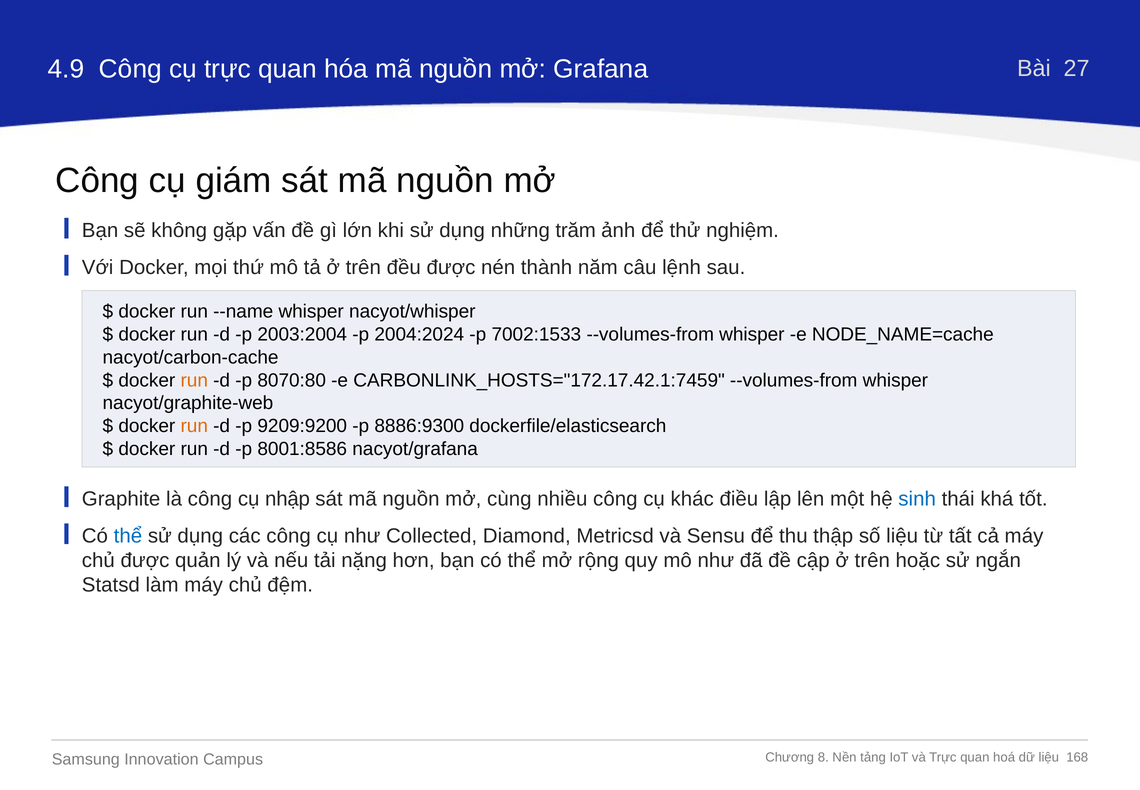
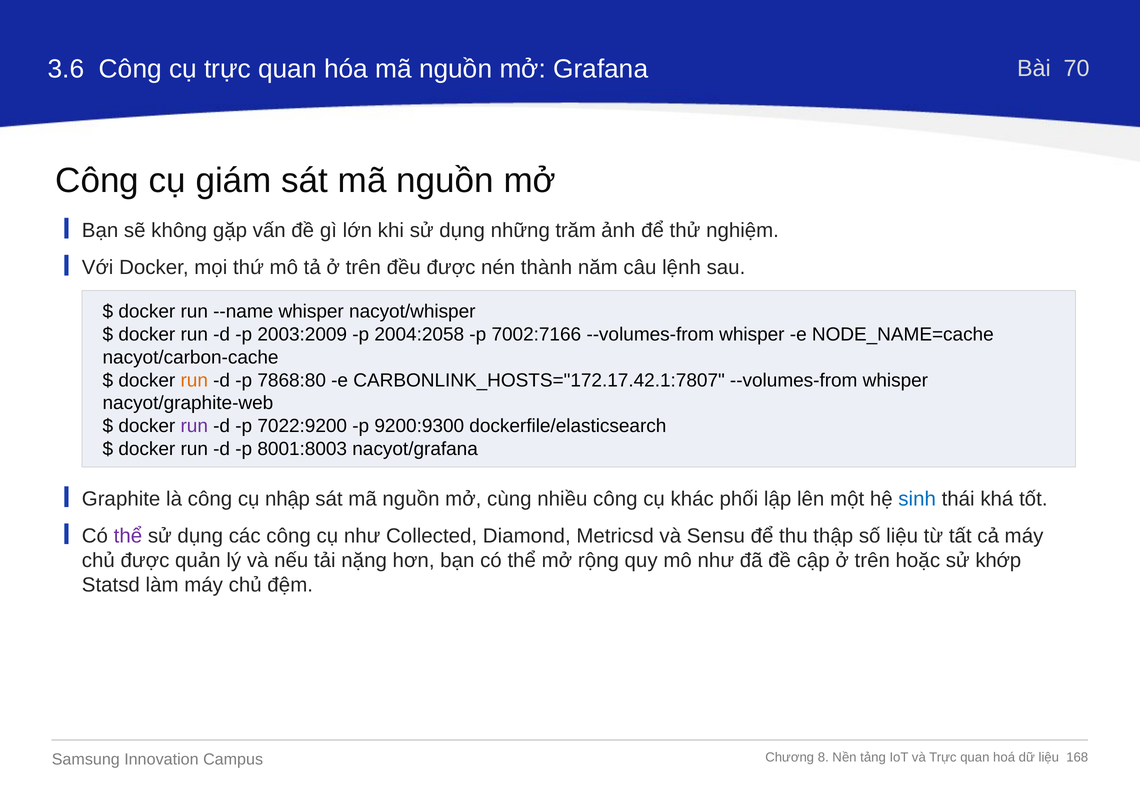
4.9: 4.9 -> 3.6 (66, 69)
27: 27 -> 70 (1077, 69)
2003:2004: 2003:2004 -> 2003:2009 (302, 334)
2004:2024: 2004:2024 -> 2004:2058 (419, 334)
7002:1533: 7002:1533 -> 7002:7166 (536, 334)
8070:80: 8070:80 -> 7868:80 (292, 380)
CARBONLINK_HOSTS="172.17.42.1:7459: CARBONLINK_HOSTS="172.17.42.1:7459 -> CARBONLINK_HOSTS="172.17.42.1:7807 (539, 380)
run colour: orange -> purple (194, 426)
9209:9200: 9209:9200 -> 7022:9200 (302, 426)
8886:9300: 8886:9300 -> 9200:9300 (419, 426)
8001:8586: 8001:8586 -> 8001:8003 (302, 449)
điều: điều -> phối (739, 498)
thể colour: blue -> purple (128, 535)
ngắn: ngắn -> khớp (998, 560)
